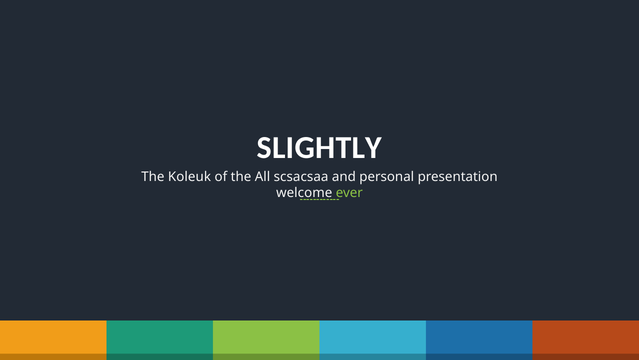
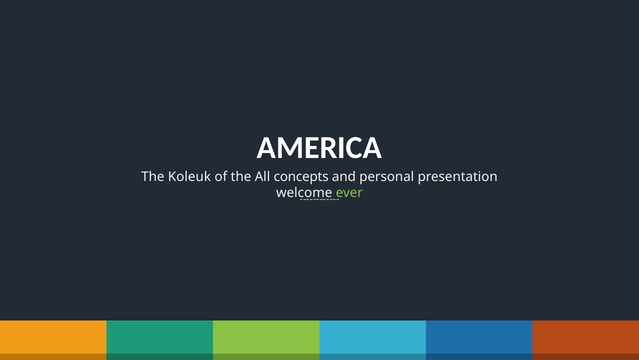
SLIGHTLY: SLIGHTLY -> AMERICA (320, 147)
scsacsaa: scsacsaa -> concepts (301, 176)
